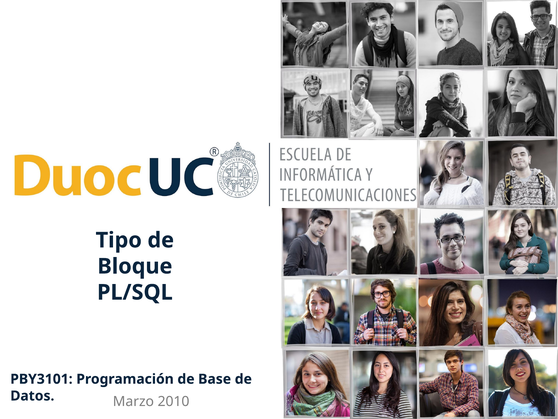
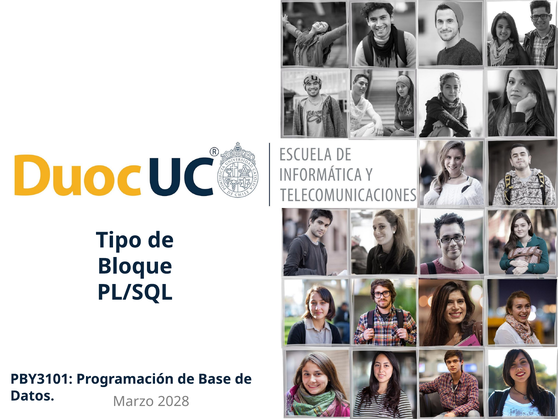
2010: 2010 -> 2028 (174, 401)
